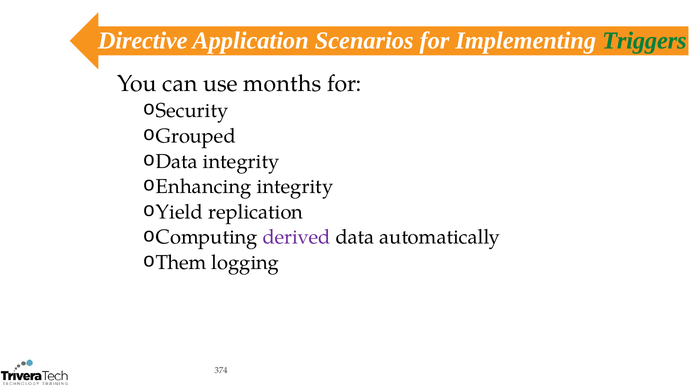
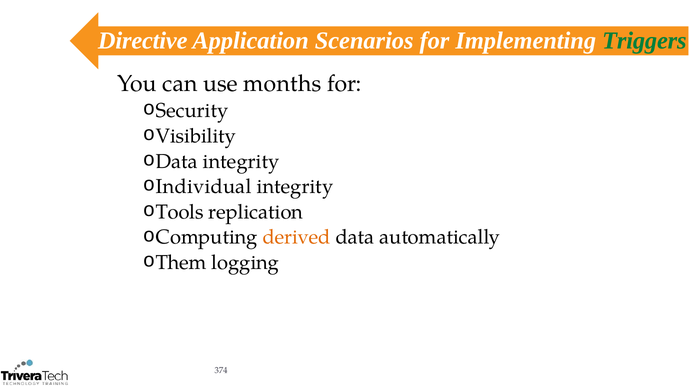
Grouped: Grouped -> Visibility (196, 136)
Enhancing: Enhancing -> Individual (204, 186)
Yield: Yield -> Tools (180, 212)
derived colour: purple -> orange (297, 237)
